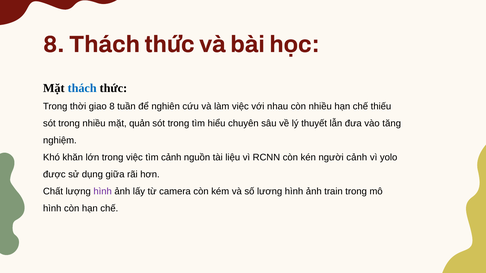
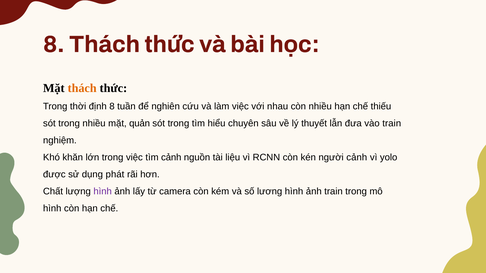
thách colour: blue -> orange (82, 88)
giao: giao -> định (98, 107)
vào tăng: tăng -> train (392, 124)
giữa: giữa -> phát (115, 175)
